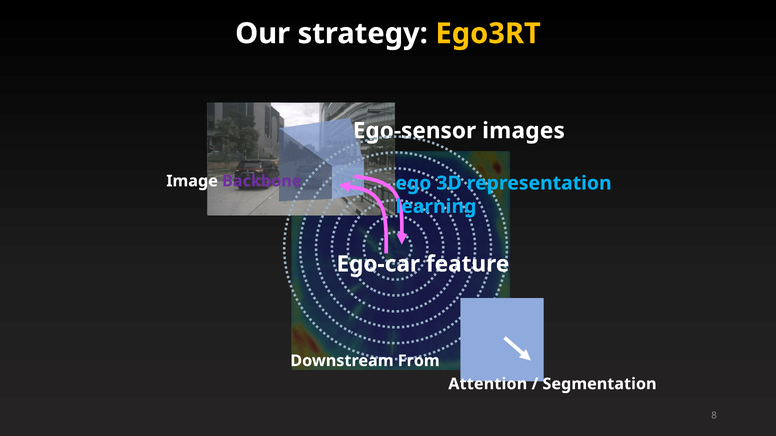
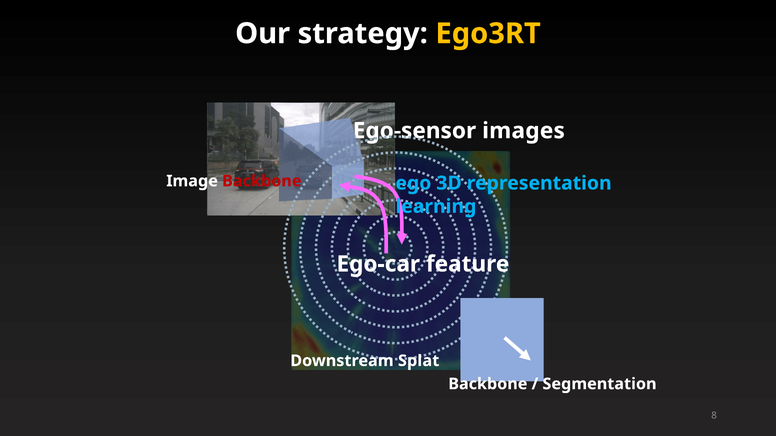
Backbone colour: purple -> red (262, 181)
From: From -> Splat (419, 361)
Attention: Attention -> Backbone (488, 384)
